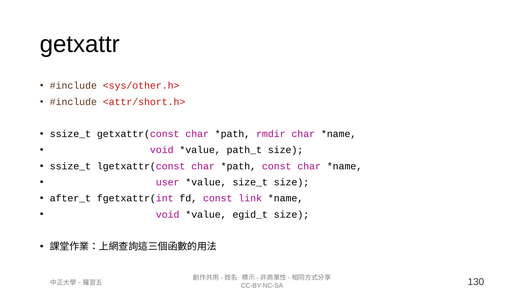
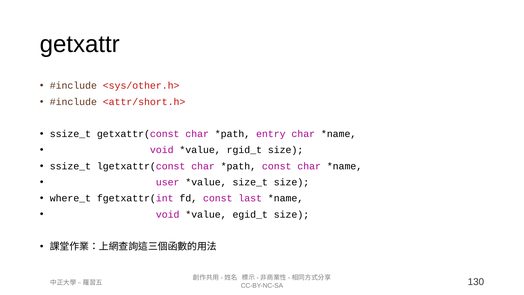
rmdir: rmdir -> entry (271, 134)
path_t: path_t -> rgid_t (244, 150)
after_t: after_t -> where_t (70, 198)
link: link -> last (250, 198)
